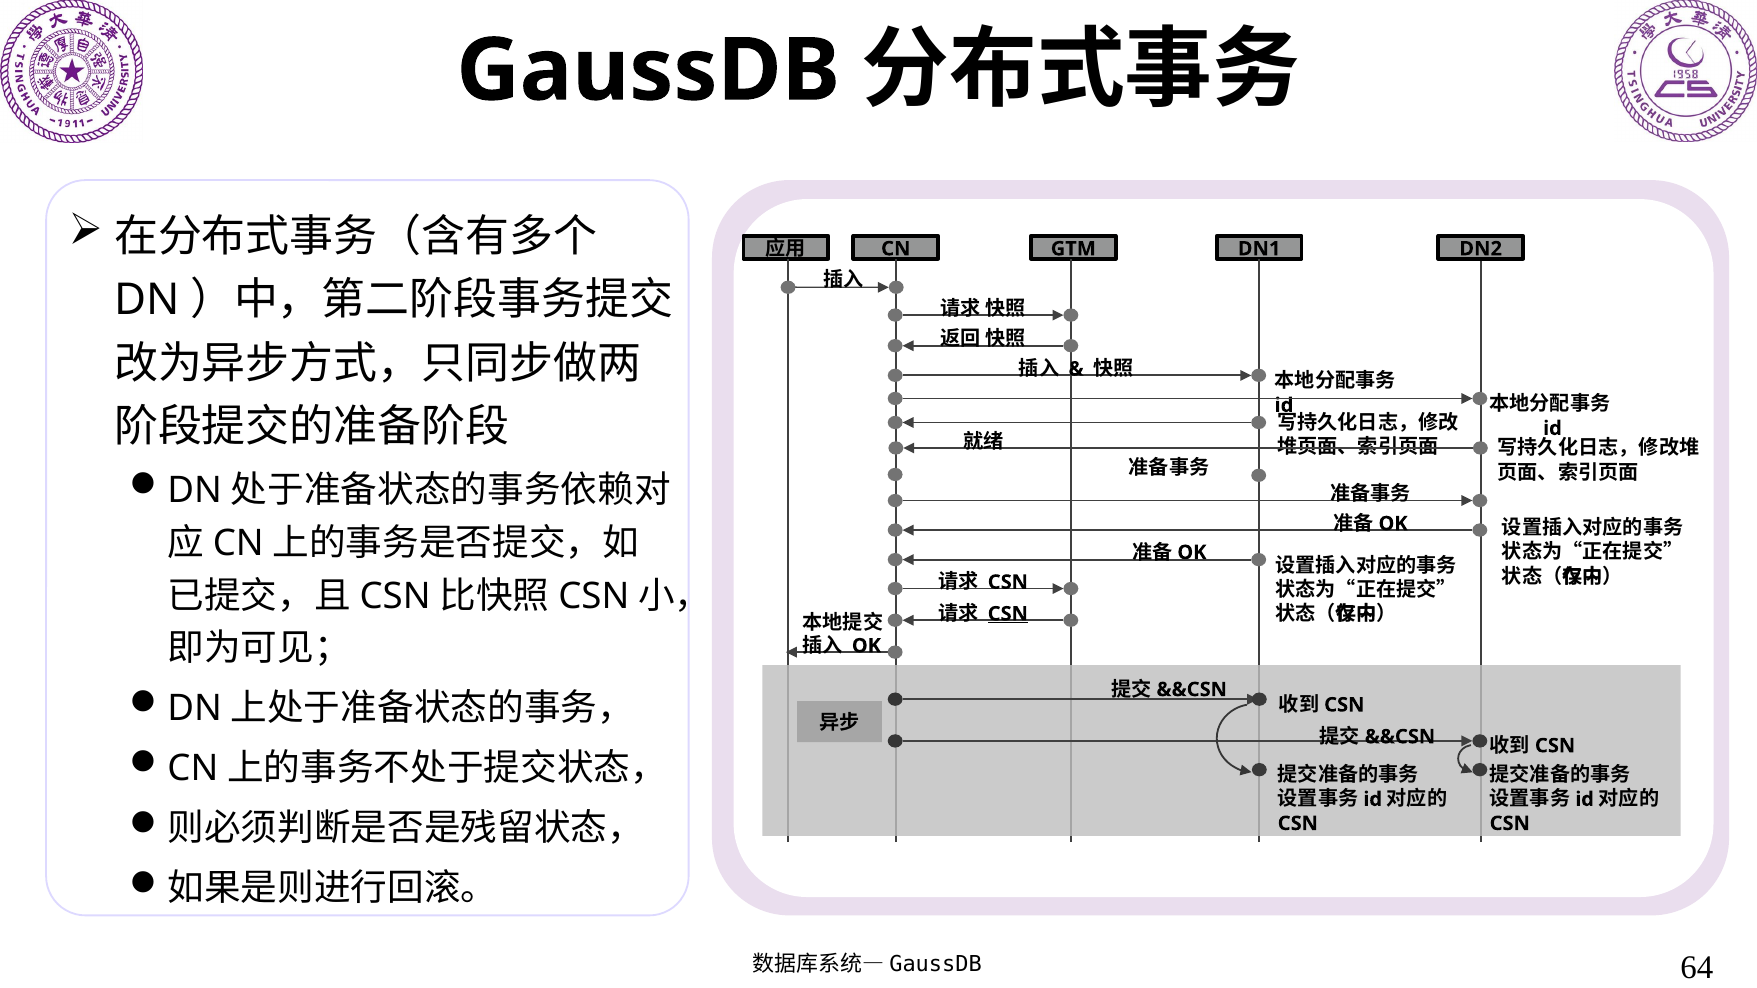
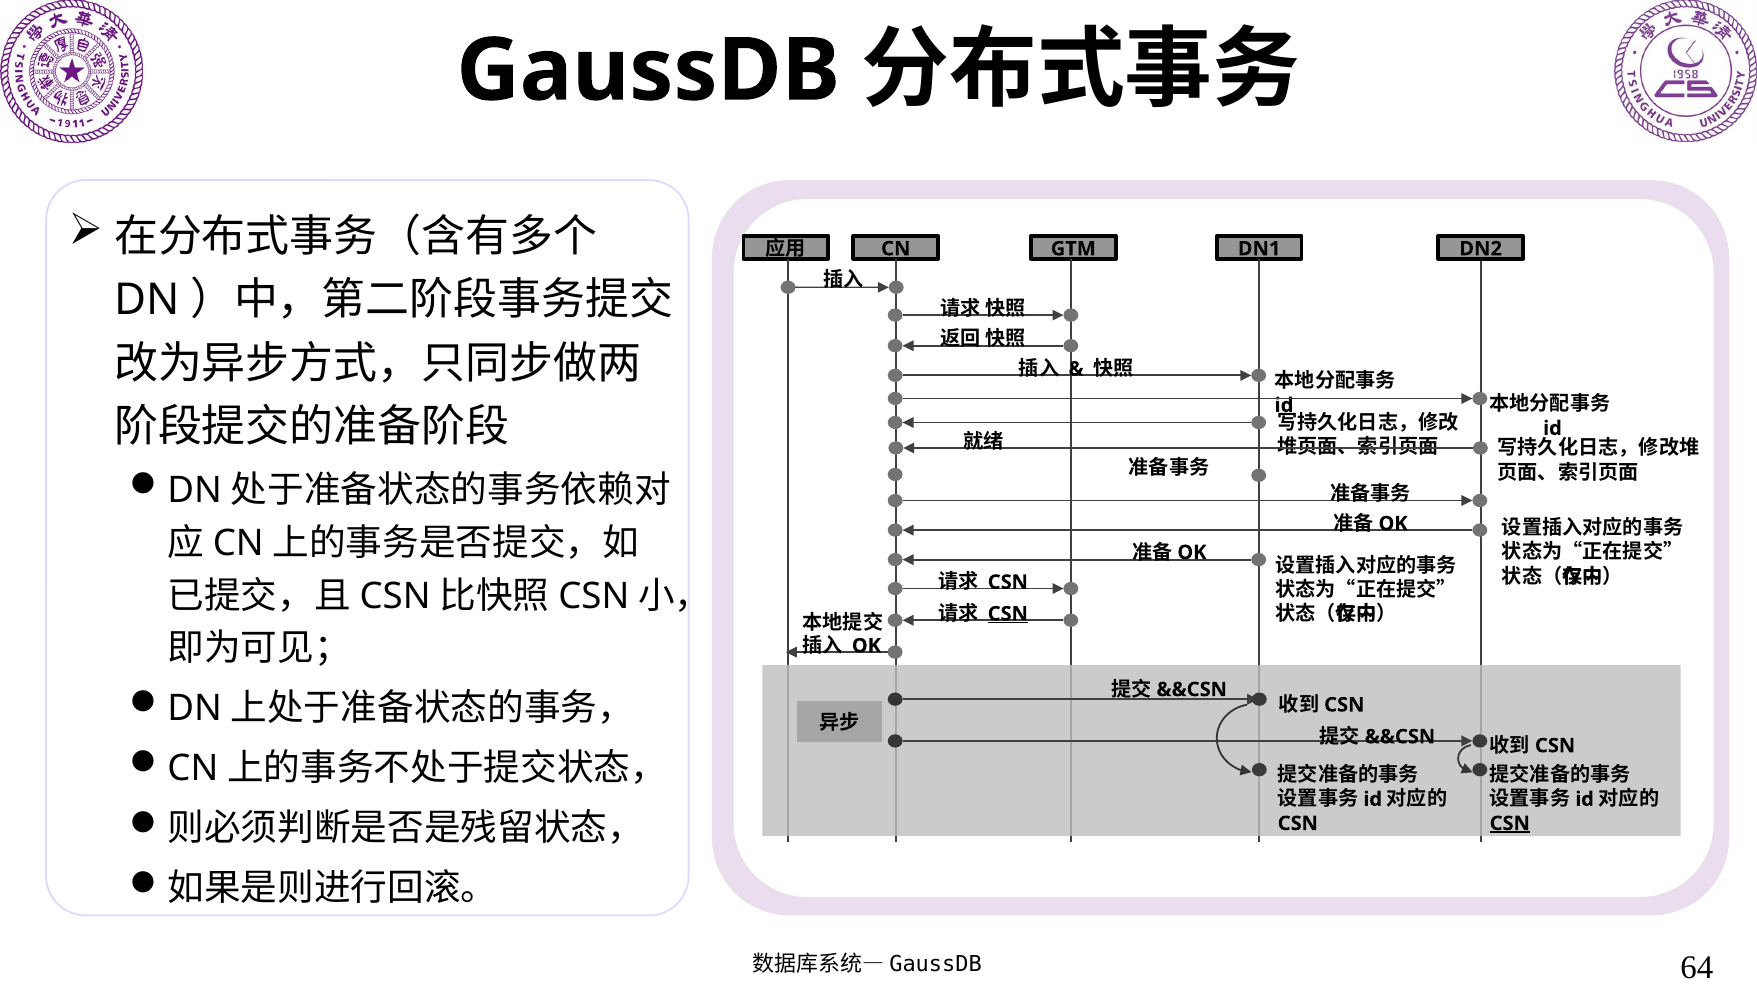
CSN underline: none -> present (1510, 824)
